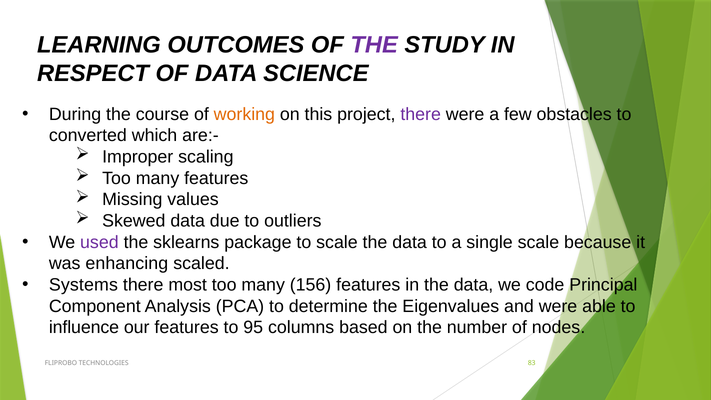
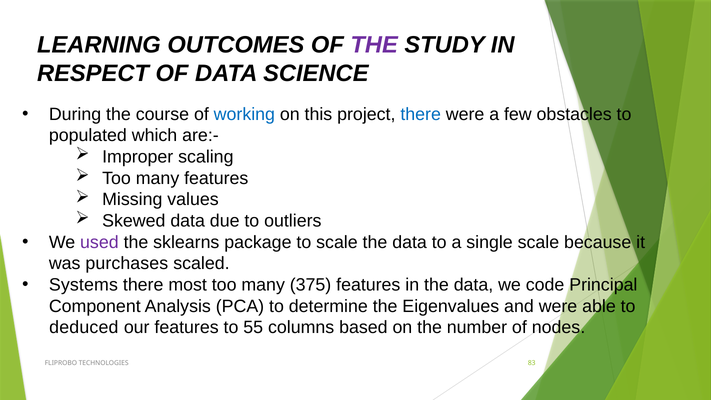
working colour: orange -> blue (244, 114)
there colour: purple -> blue (421, 114)
converted: converted -> populated (88, 136)
enhancing: enhancing -> purchases (127, 264)
156: 156 -> 375 (311, 285)
influence: influence -> deduced (84, 328)
95: 95 -> 55 (253, 328)
